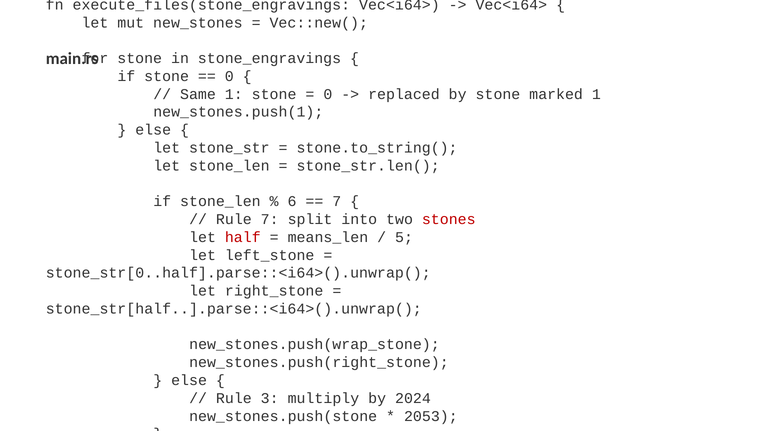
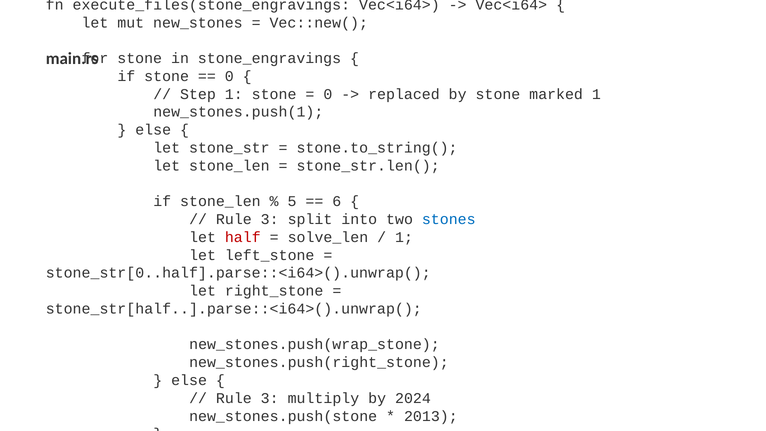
Same: Same -> Step (198, 94)
6: 6 -> 5 (292, 201)
7: 7 -> 6 (337, 201)
7: 7 -> 3 (270, 219)
stones colour: red -> blue (449, 219)
means_len: means_len -> solve_len (328, 237)
5: 5 -> 1 (404, 237)
2053: 2053 -> 2013 (431, 416)
